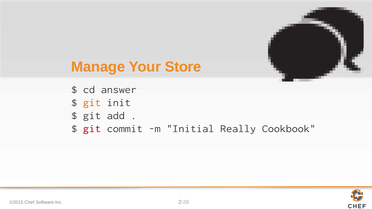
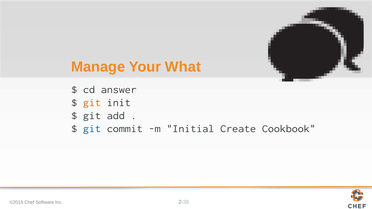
Store: Store -> What (183, 67)
git colour: red -> blue (92, 129)
Really: Really -> Create (238, 129)
